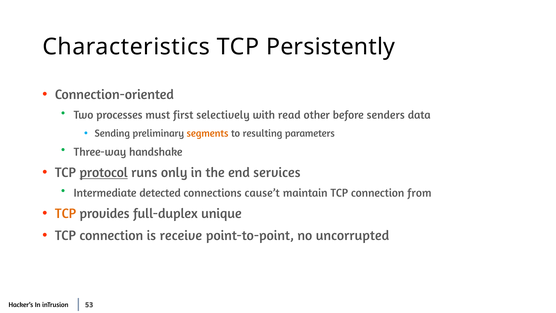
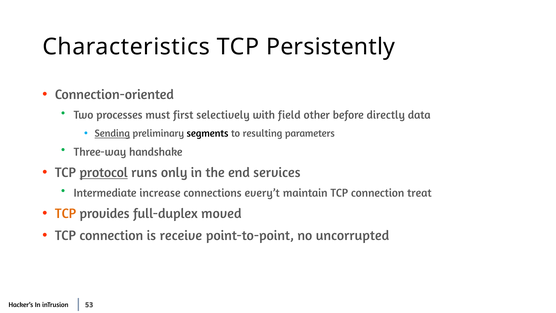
read: read -> field (289, 115)
senders: senders -> directly (386, 115)
Sending underline: none -> present (112, 133)
segments colour: orange -> black (208, 133)
detected: detected -> increase (160, 193)
cause’t: cause’t -> every’t (262, 193)
from: from -> treat (419, 193)
unique: unique -> moved (221, 214)
